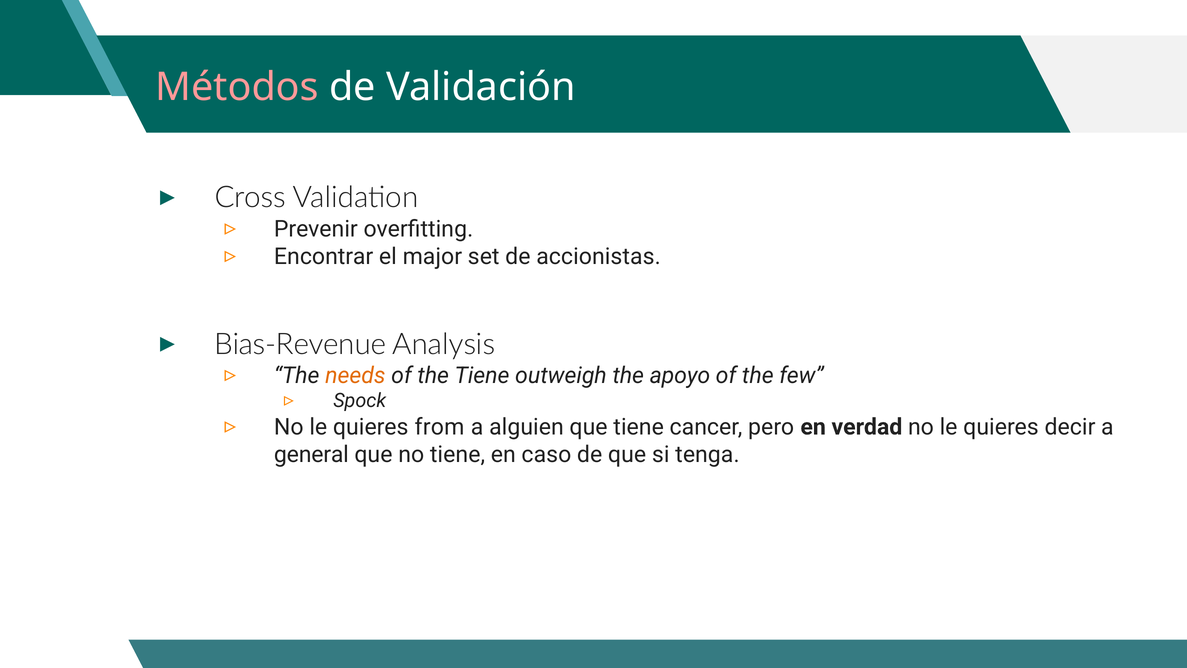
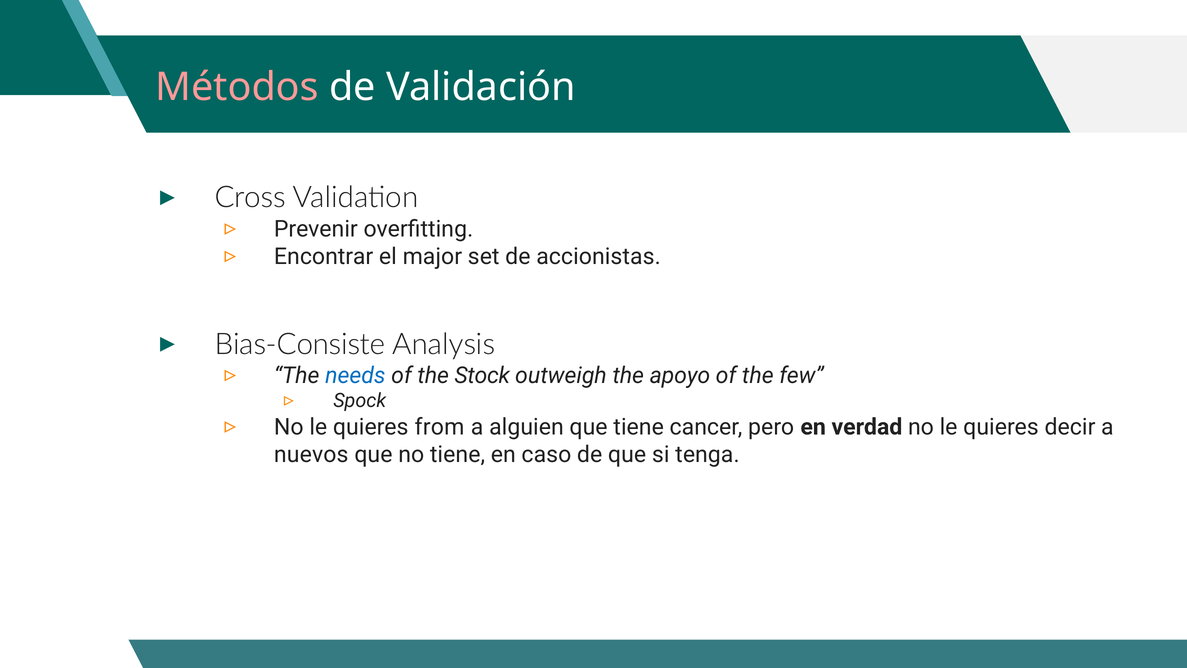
Bias-Revenue: Bias-Revenue -> Bias-Consiste (300, 344)
needs colour: orange -> blue (355, 375)
the Tiene: Tiene -> Stock (482, 375)
general: general -> nuevos (311, 454)
